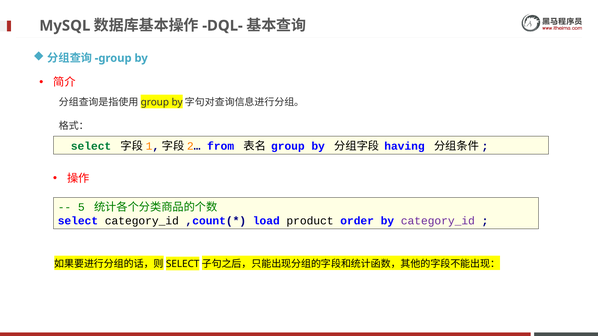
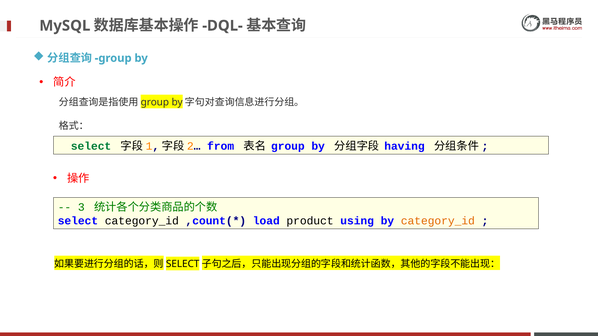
5: 5 -> 3 (81, 207)
order: order -> using (357, 221)
category_id colour: purple -> orange (438, 221)
